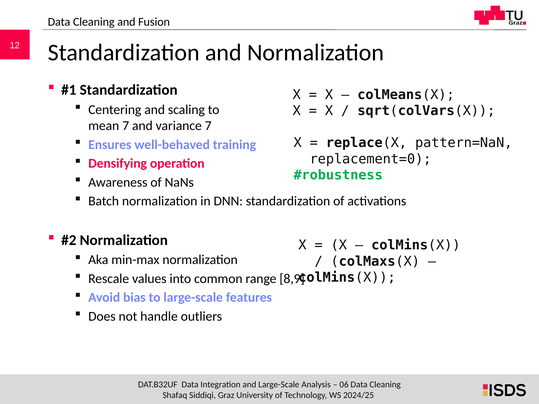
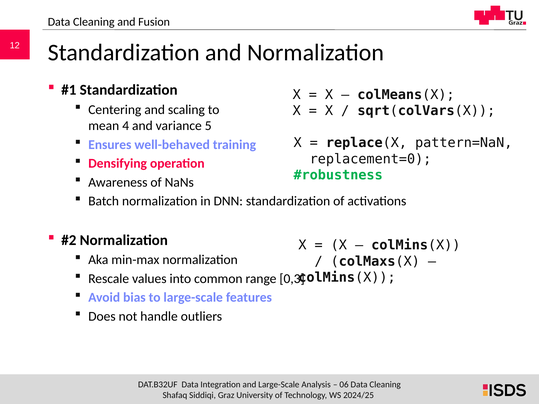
mean 7: 7 -> 4 (126, 126)
variance 7: 7 -> 5 (208, 126)
8,9: 8,9 -> 0,3 (292, 279)
